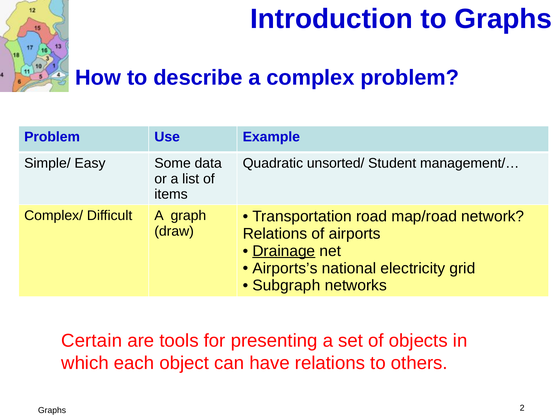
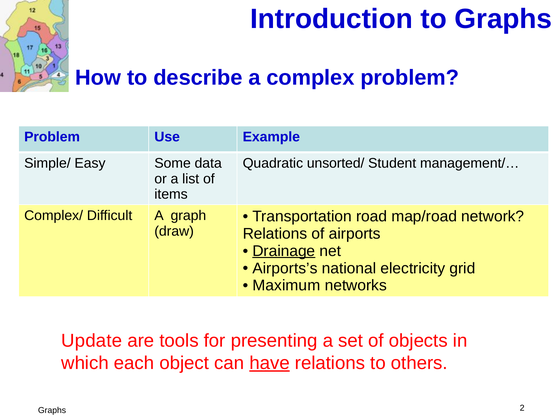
Subgraph: Subgraph -> Maximum (286, 286)
Certain: Certain -> Update (92, 341)
have underline: none -> present (270, 363)
